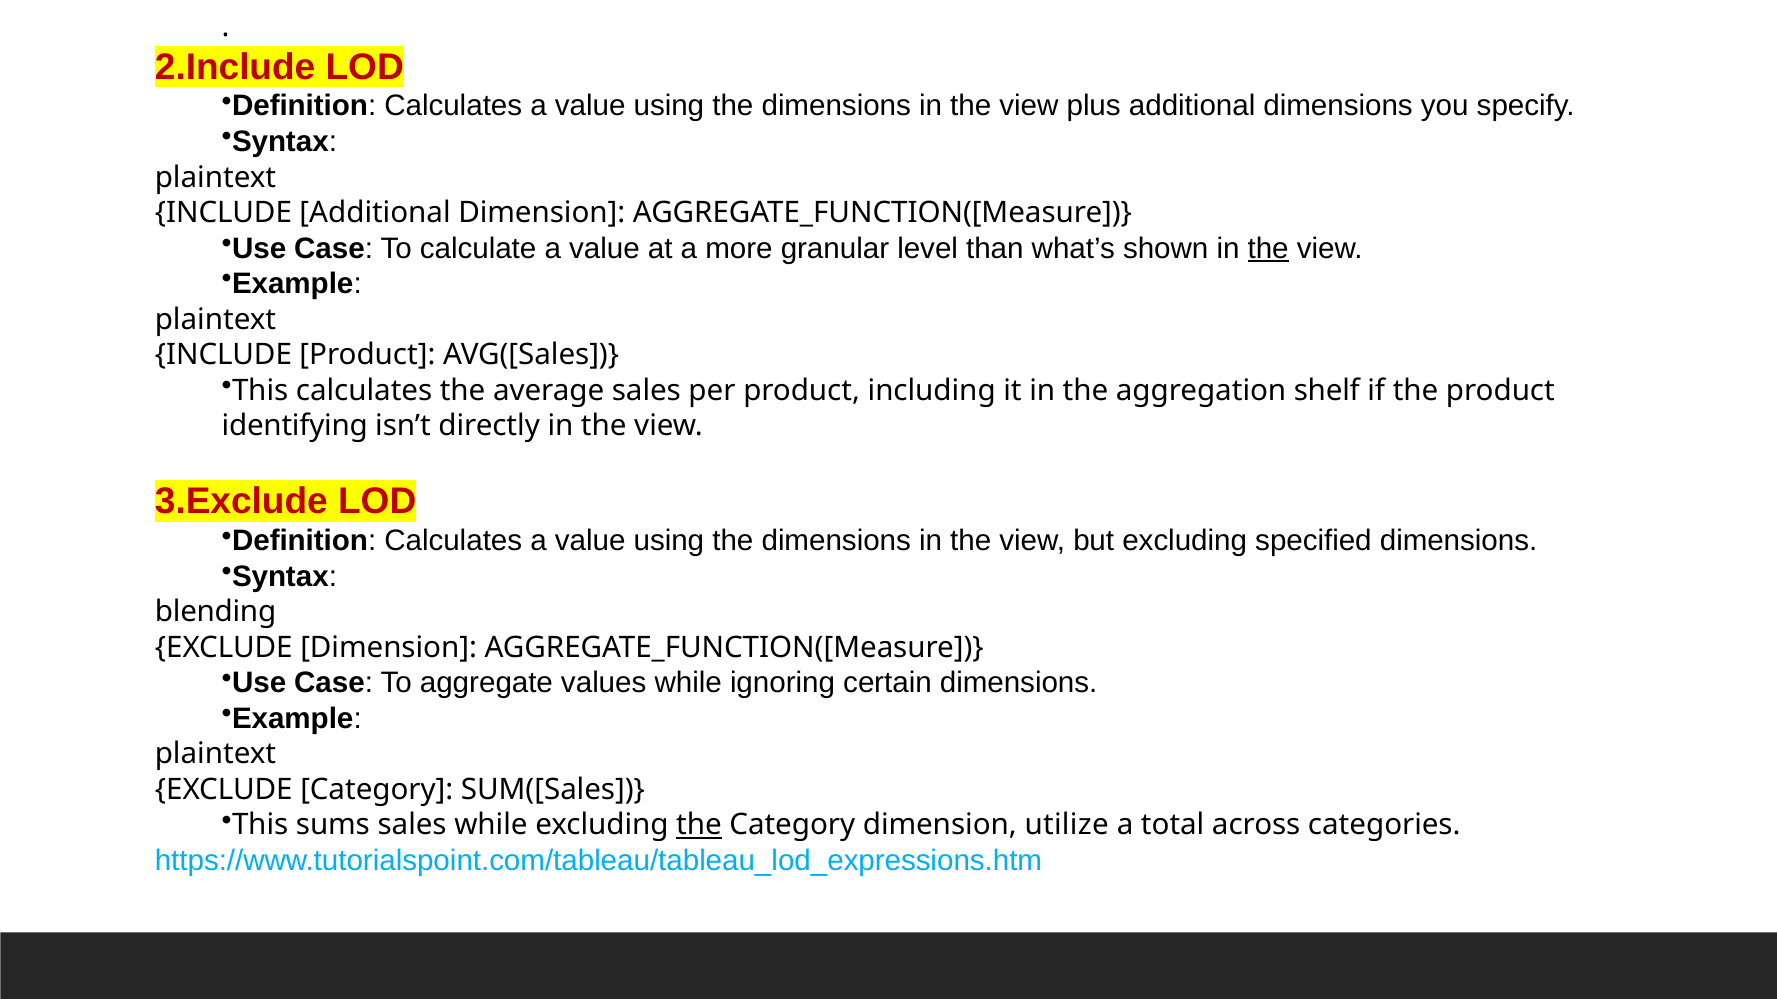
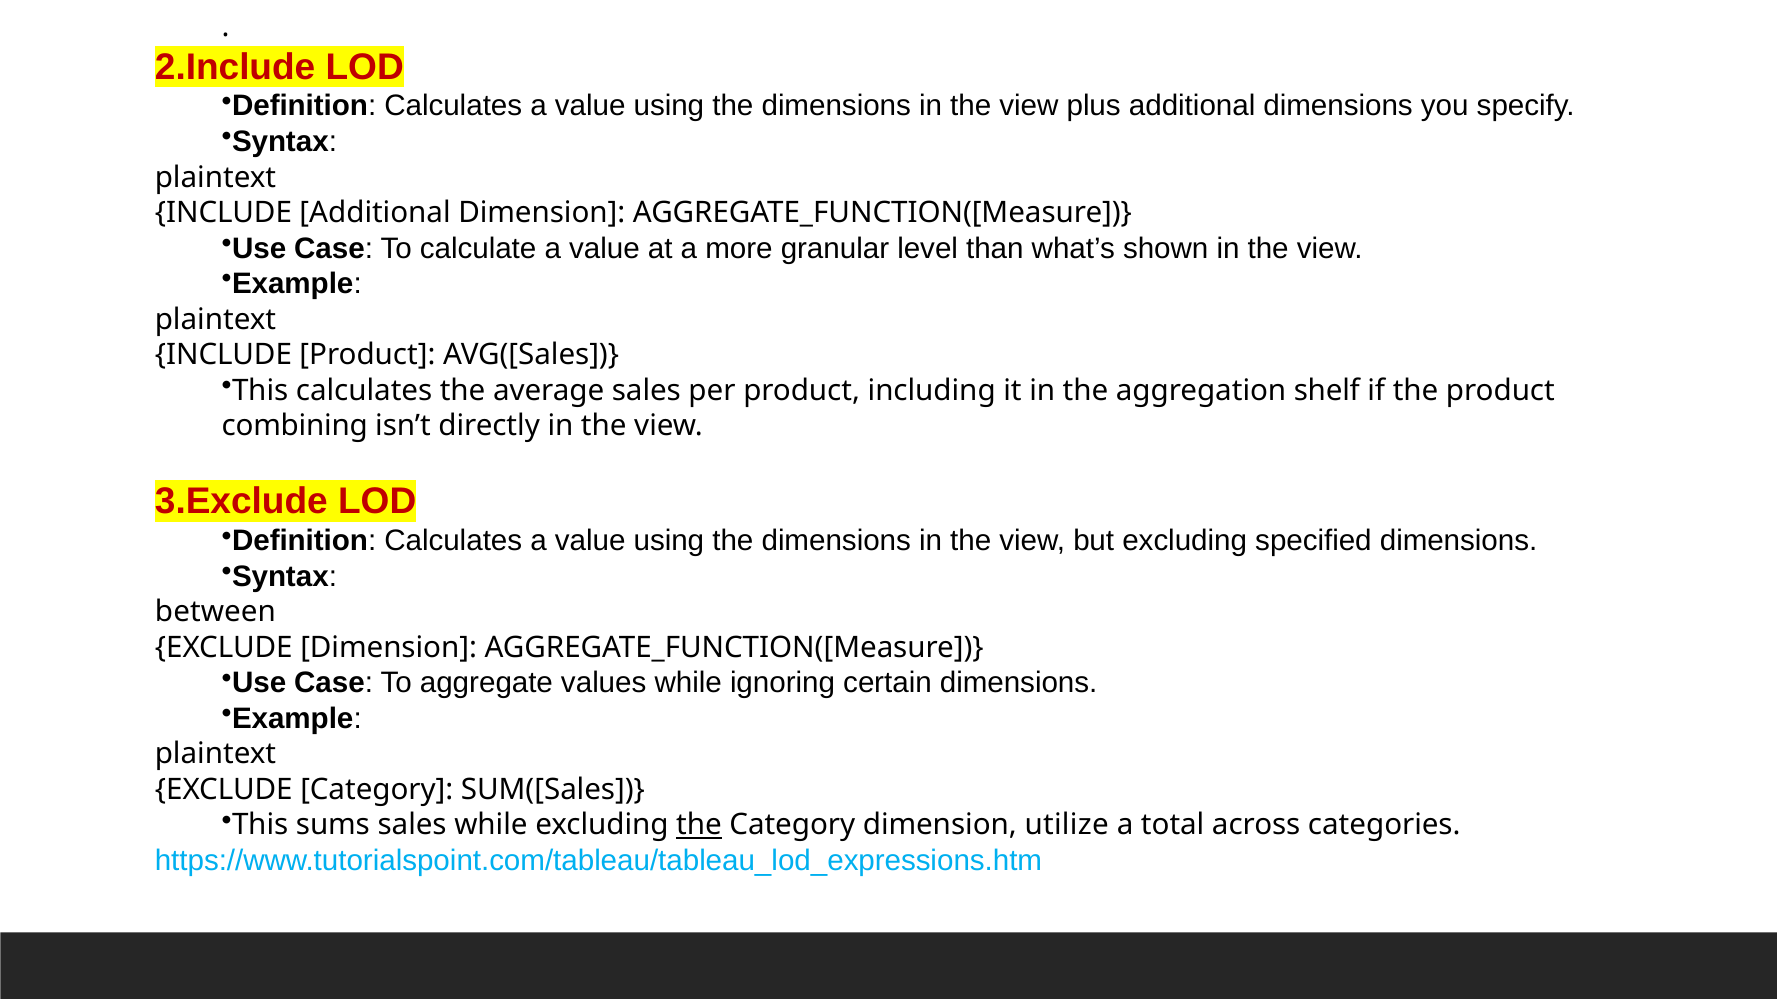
the underline: present -> none (1268, 248)
identifying: identifying -> combining (295, 426)
blending: blending -> between (215, 613)
